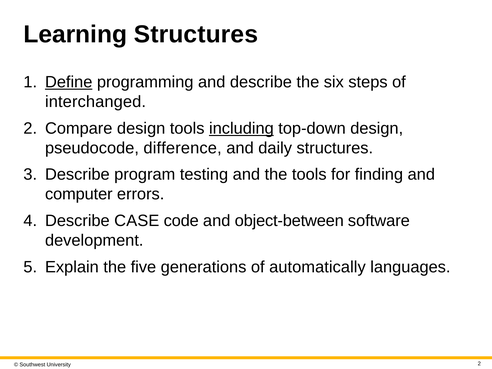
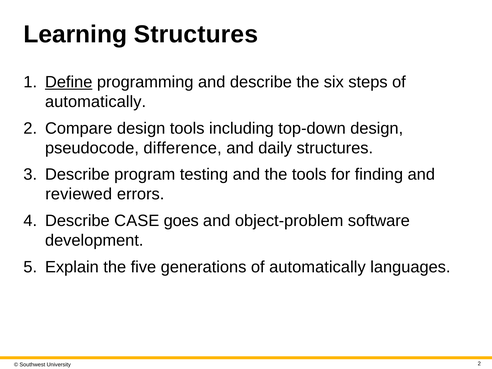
interchanged: interchanged -> automatically (96, 102)
including underline: present -> none (241, 128)
computer: computer -> reviewed (79, 194)
code: code -> goes (181, 221)
object-between: object-between -> object-problem (289, 221)
